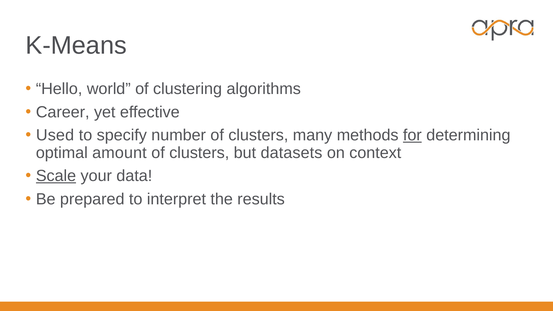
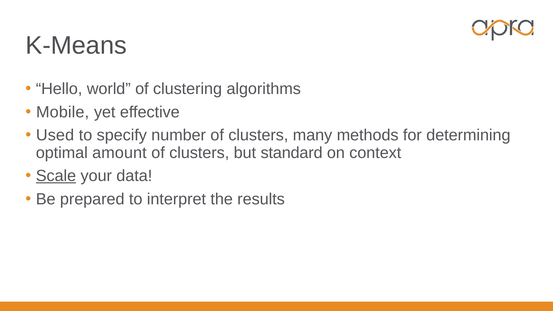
Career: Career -> Mobile (63, 112)
for underline: present -> none (412, 135)
datasets: datasets -> standard (292, 153)
